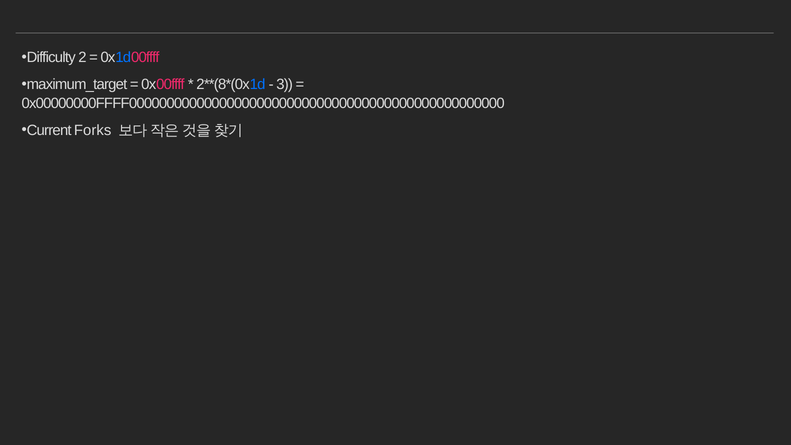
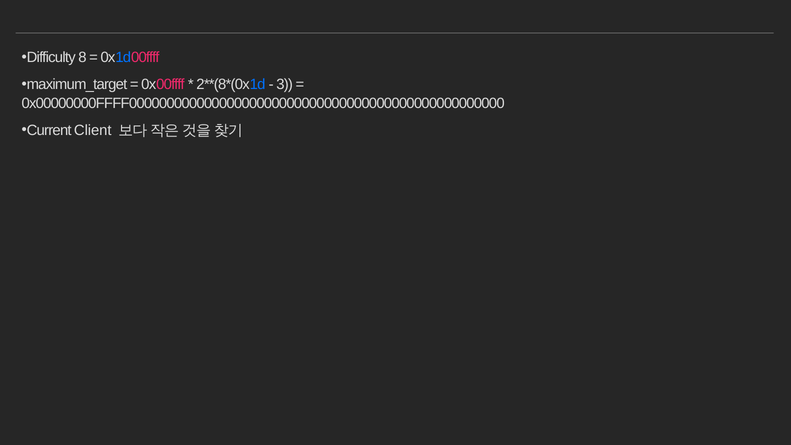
2: 2 -> 8 (82, 58)
Forks: Forks -> Client (93, 130)
